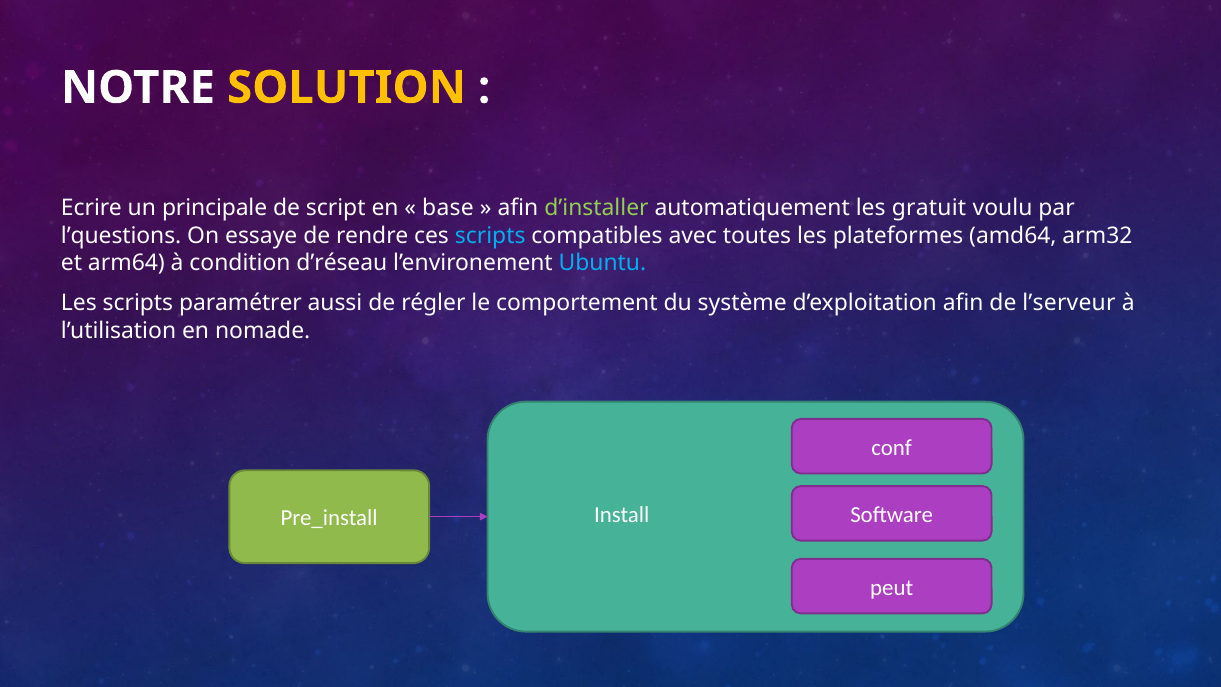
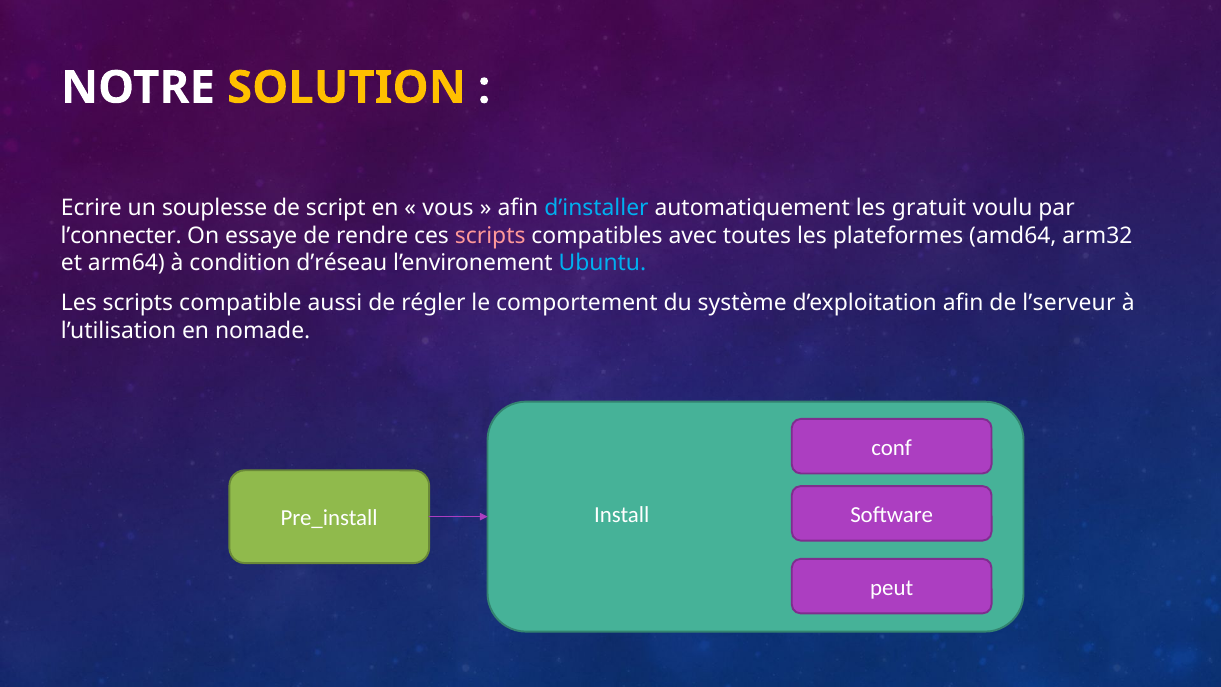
principale: principale -> souplesse (215, 208)
base: base -> vous (448, 208)
d’installer colour: light green -> light blue (596, 208)
l’questions: l’questions -> l’connecter (121, 236)
scripts colour: light blue -> pink (490, 236)
paramétrer: paramétrer -> compatible (240, 303)
